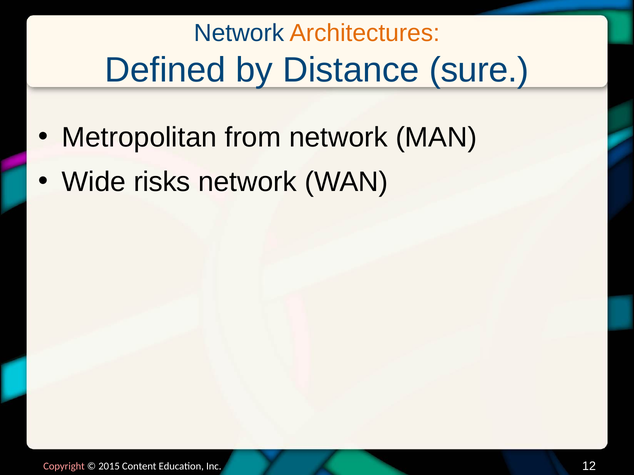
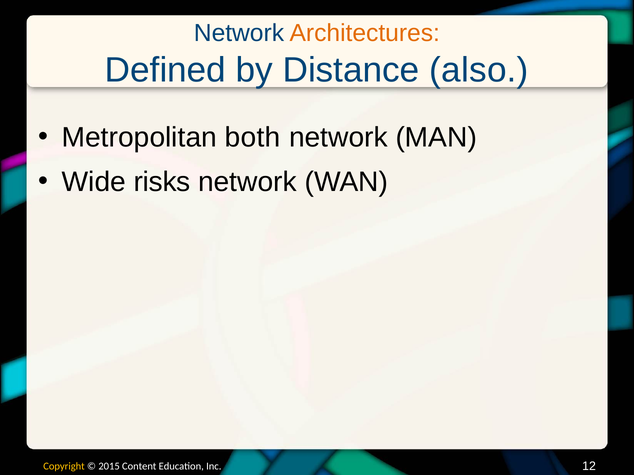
sure: sure -> also (479, 70)
from: from -> both (253, 138)
Copyright colour: pink -> yellow (64, 467)
